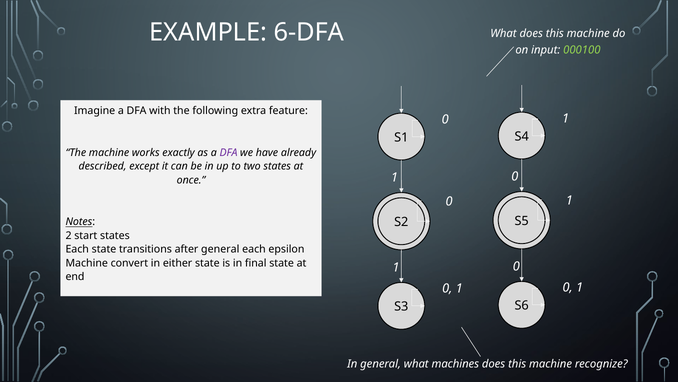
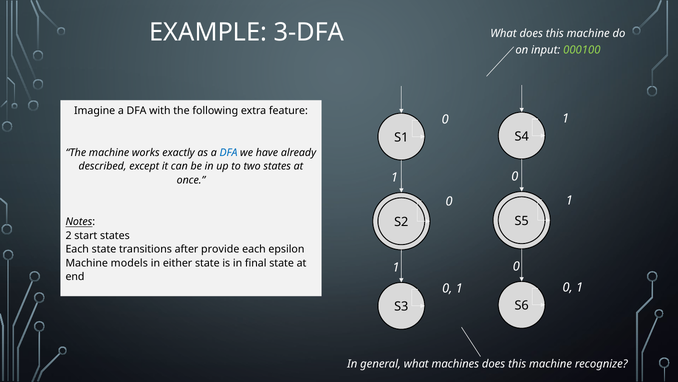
6-DFA: 6-DFA -> 3-DFA (309, 33)
DFA colour: purple -> blue (229, 152)
after general: general -> provide (220, 249)
convert: convert -> models (129, 263)
